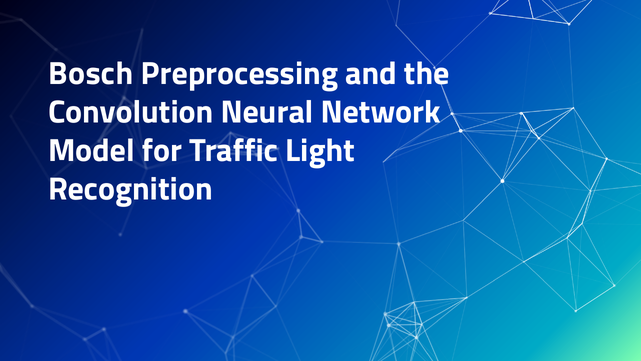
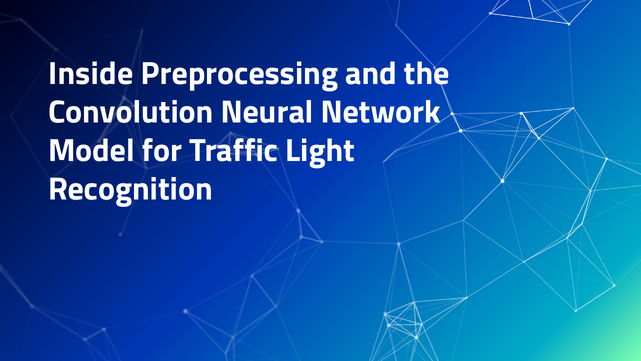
Bosch: Bosch -> Inside (91, 74)
